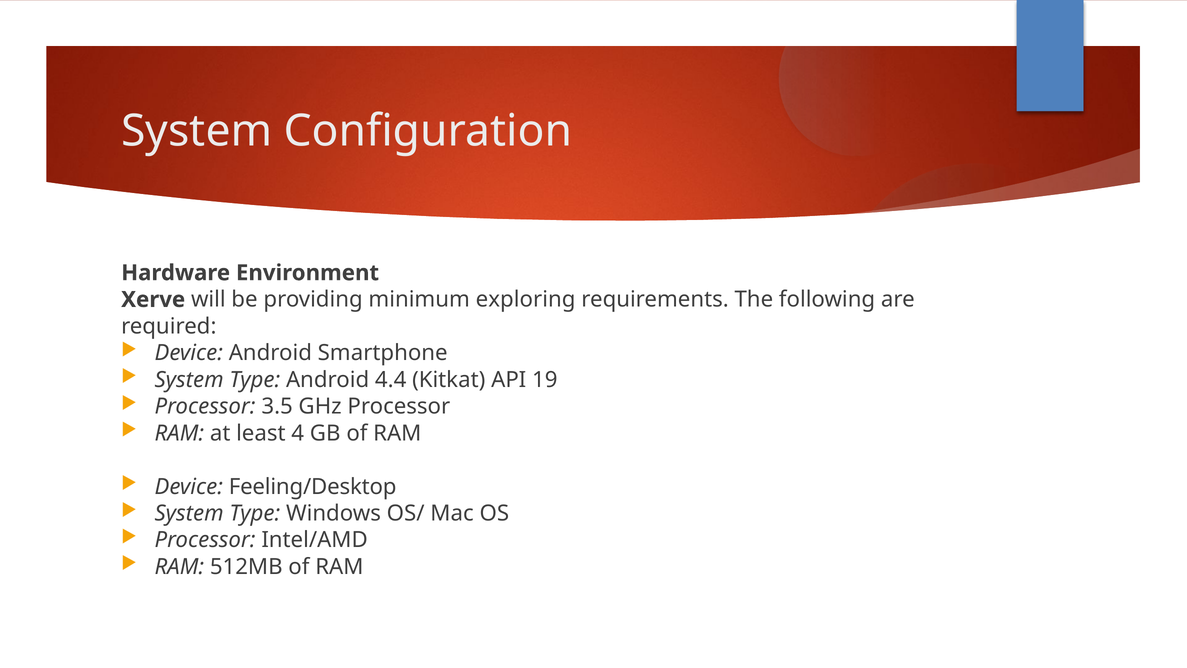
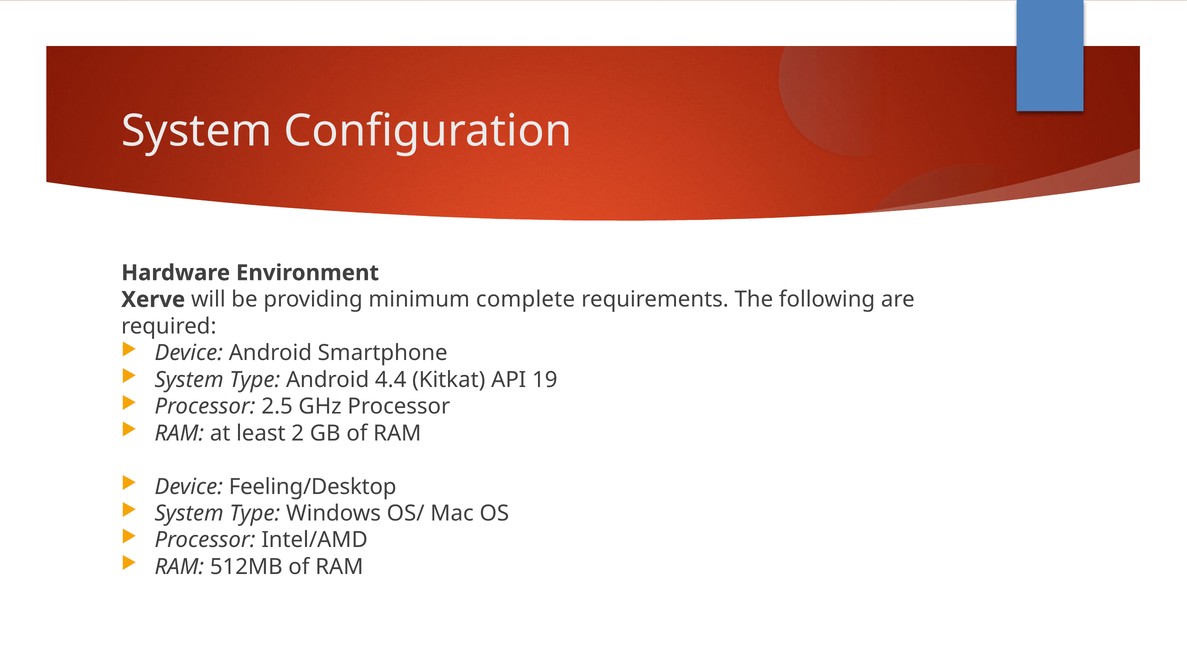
exploring: exploring -> complete (526, 299)
3.5: 3.5 -> 2.5 (277, 406)
4: 4 -> 2 (298, 433)
